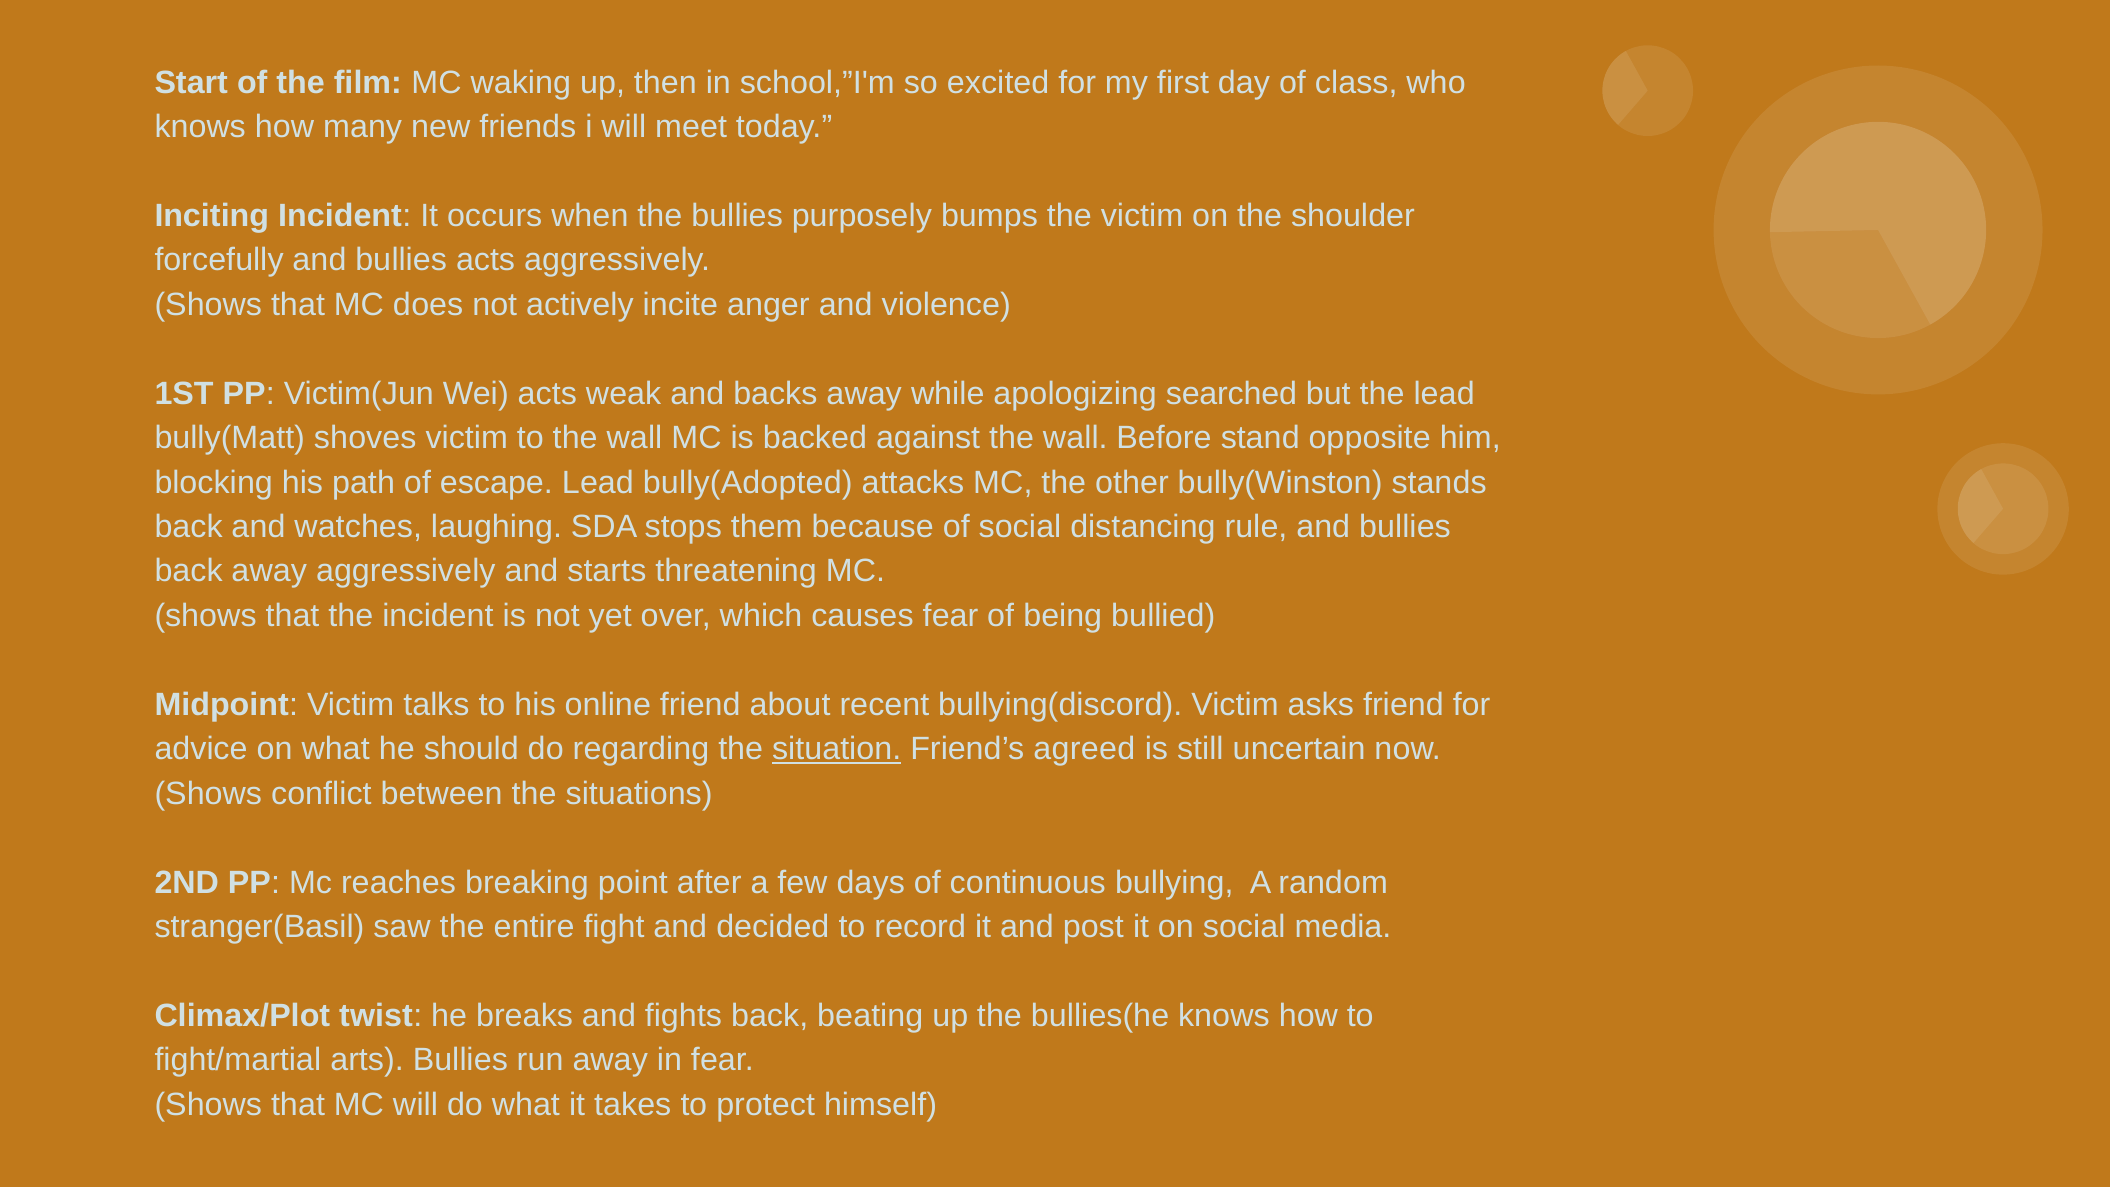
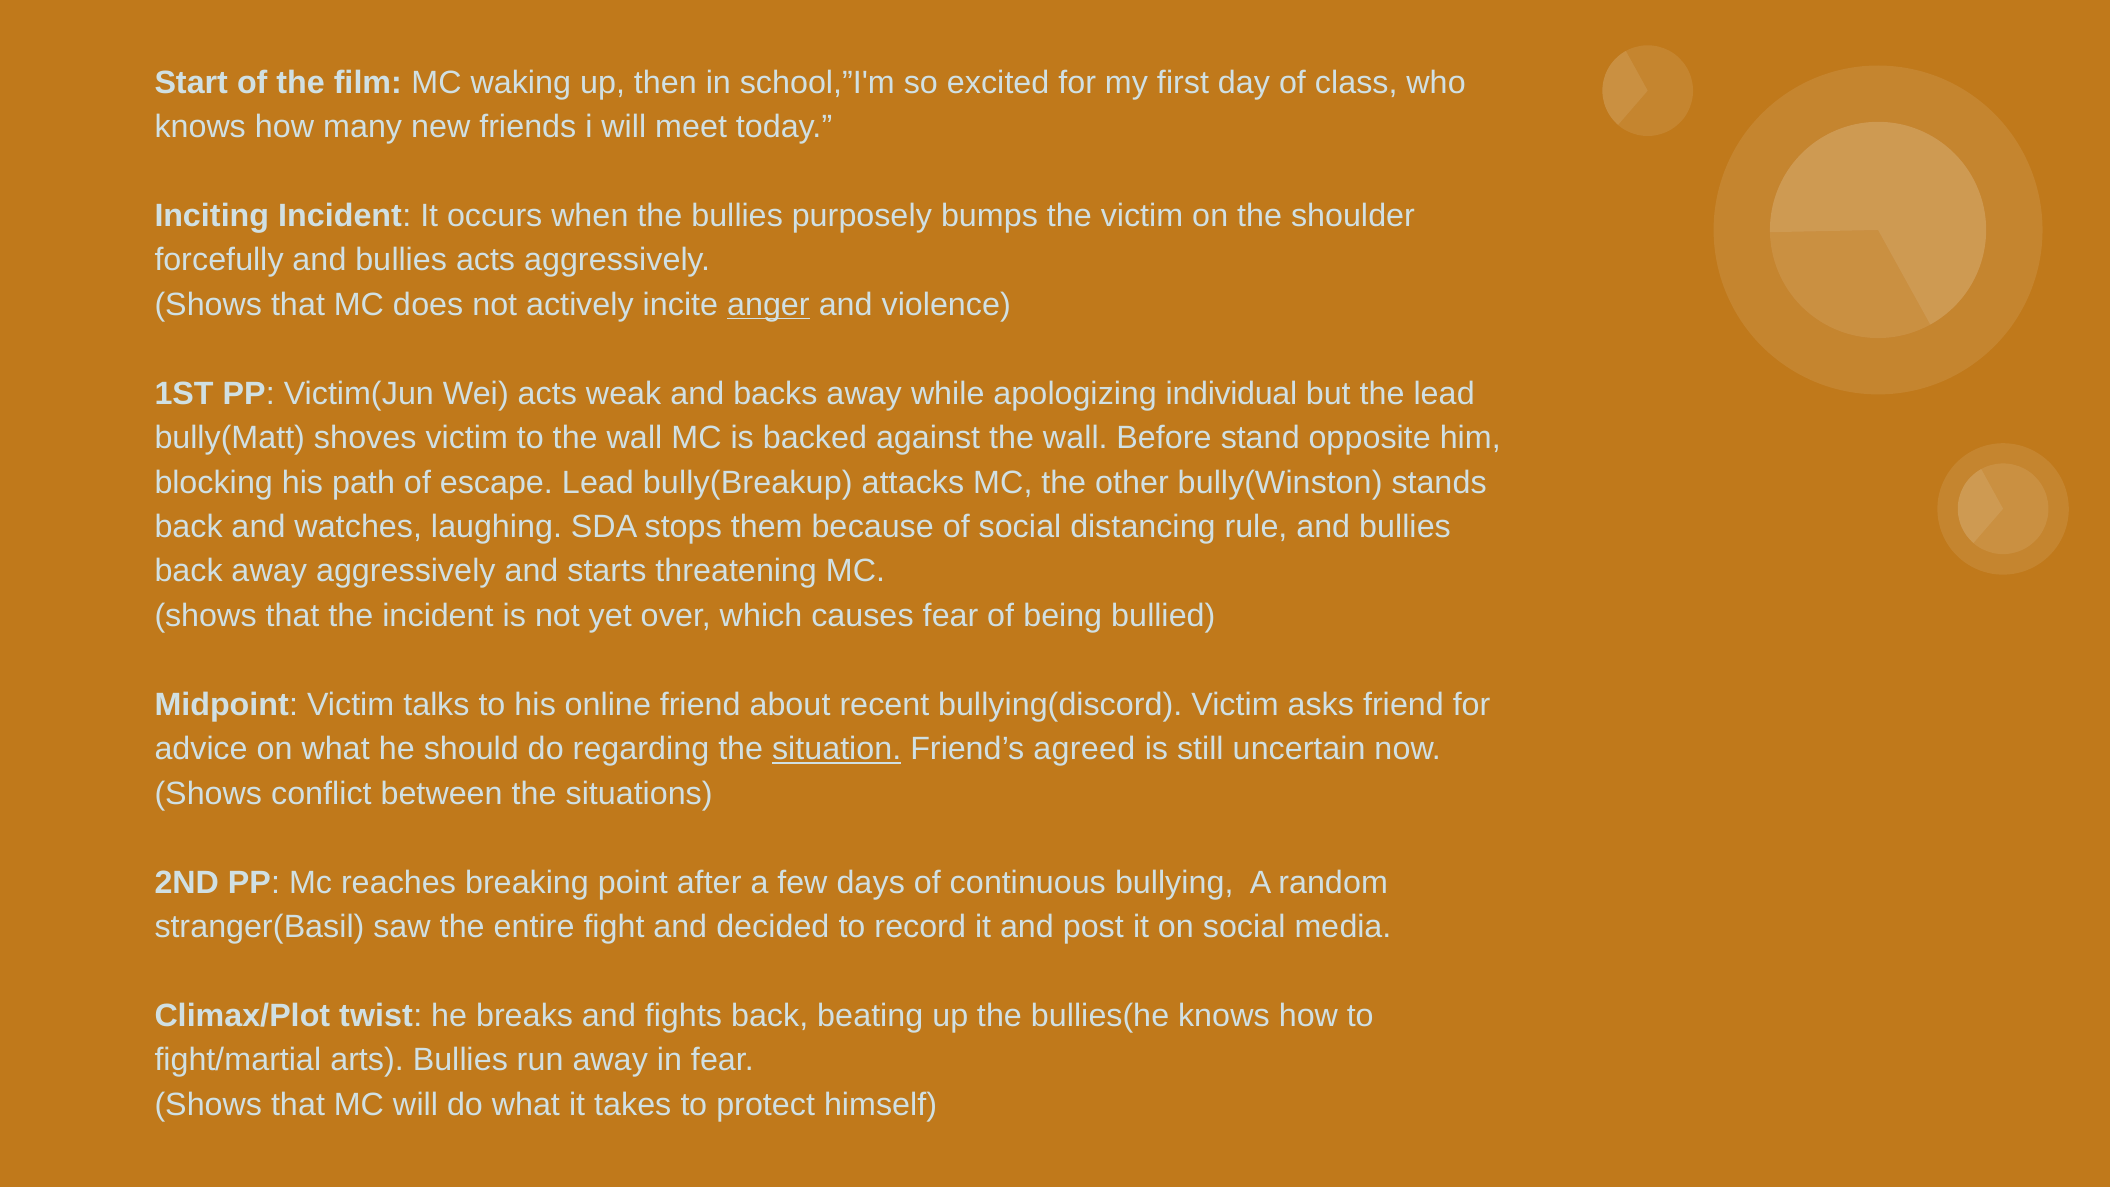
anger underline: none -> present (768, 305)
searched: searched -> individual (1231, 394)
bully(Adopted: bully(Adopted -> bully(Breakup (748, 482)
